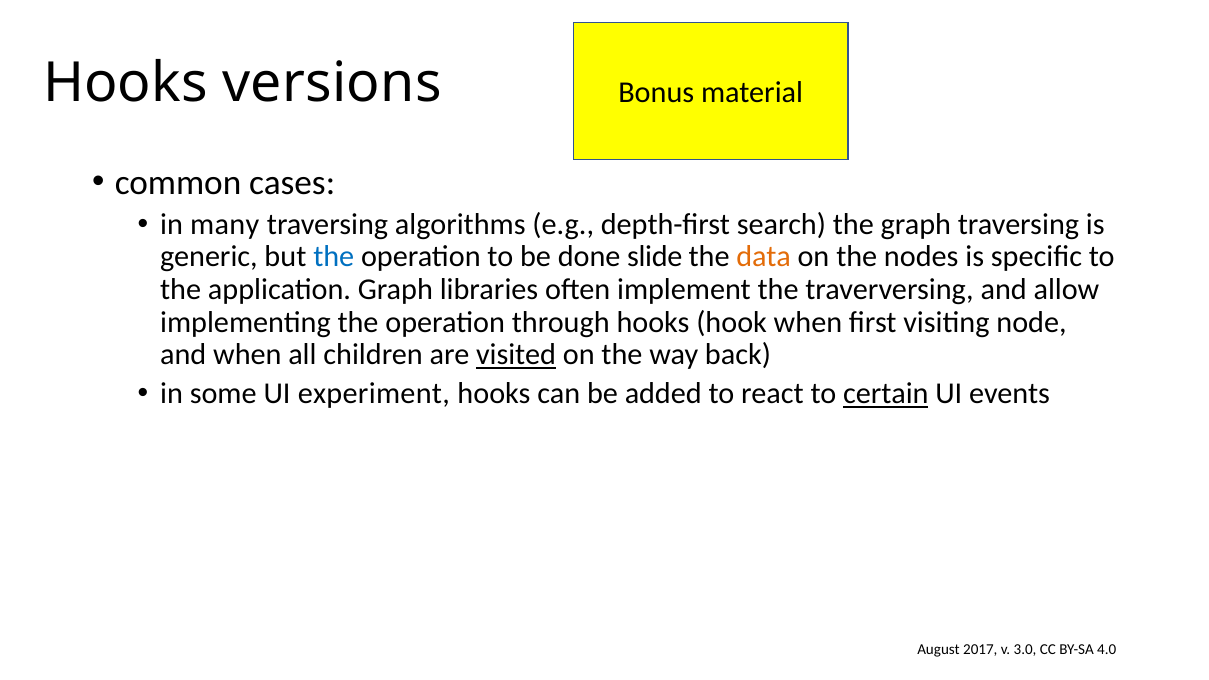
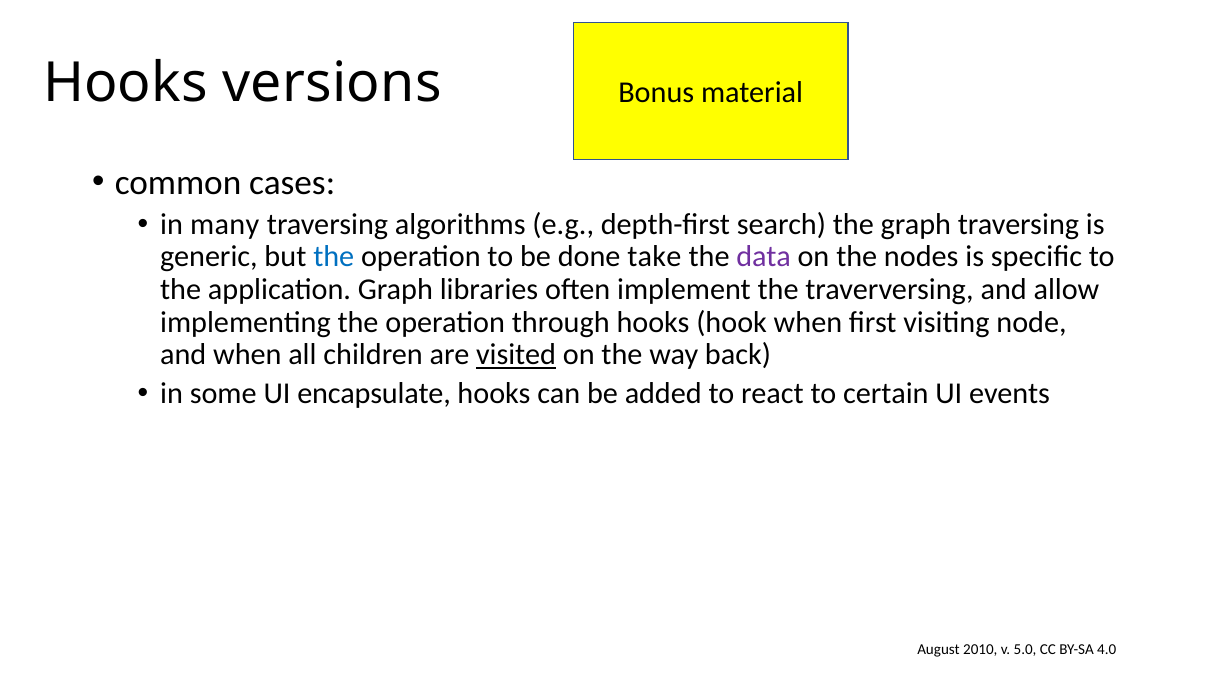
slide: slide -> take (654, 257)
data colour: orange -> purple (764, 257)
experiment: experiment -> encapsulate (374, 394)
certain underline: present -> none (886, 394)
2017: 2017 -> 2010 (980, 649)
3.0: 3.0 -> 5.0 (1025, 649)
